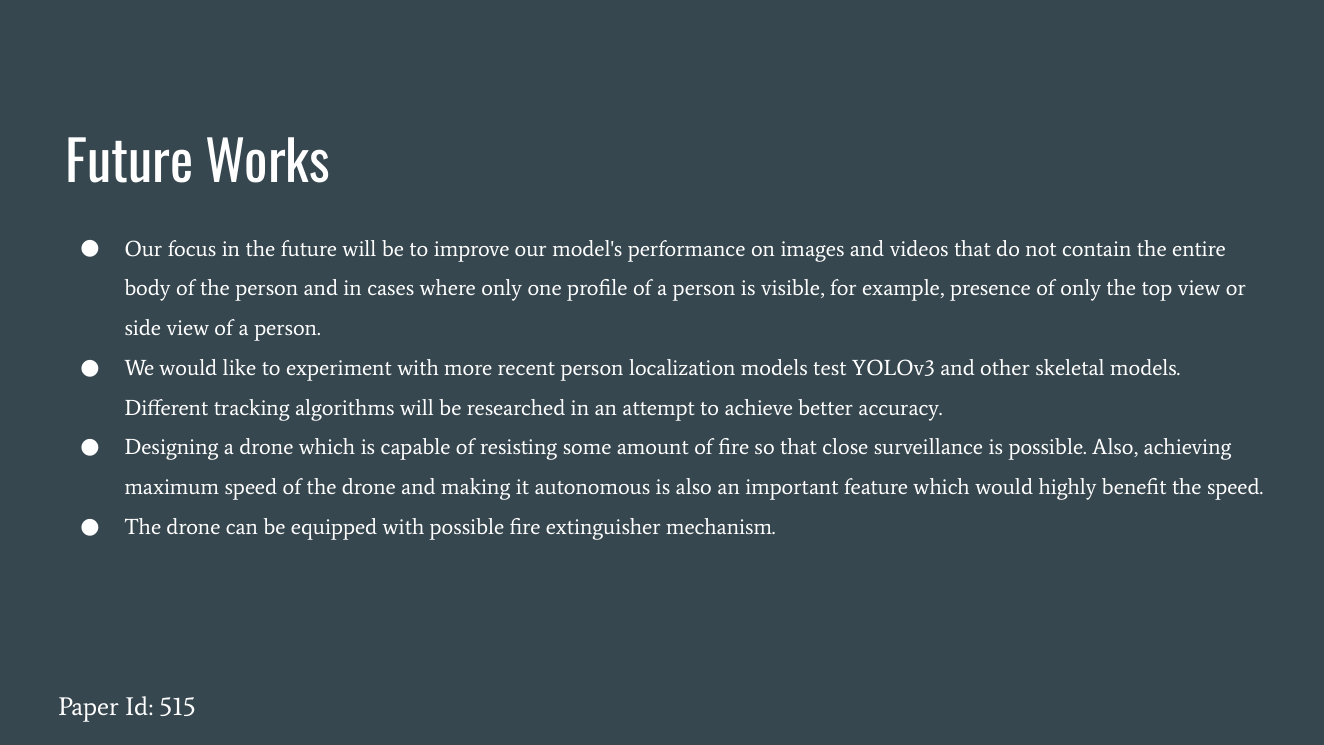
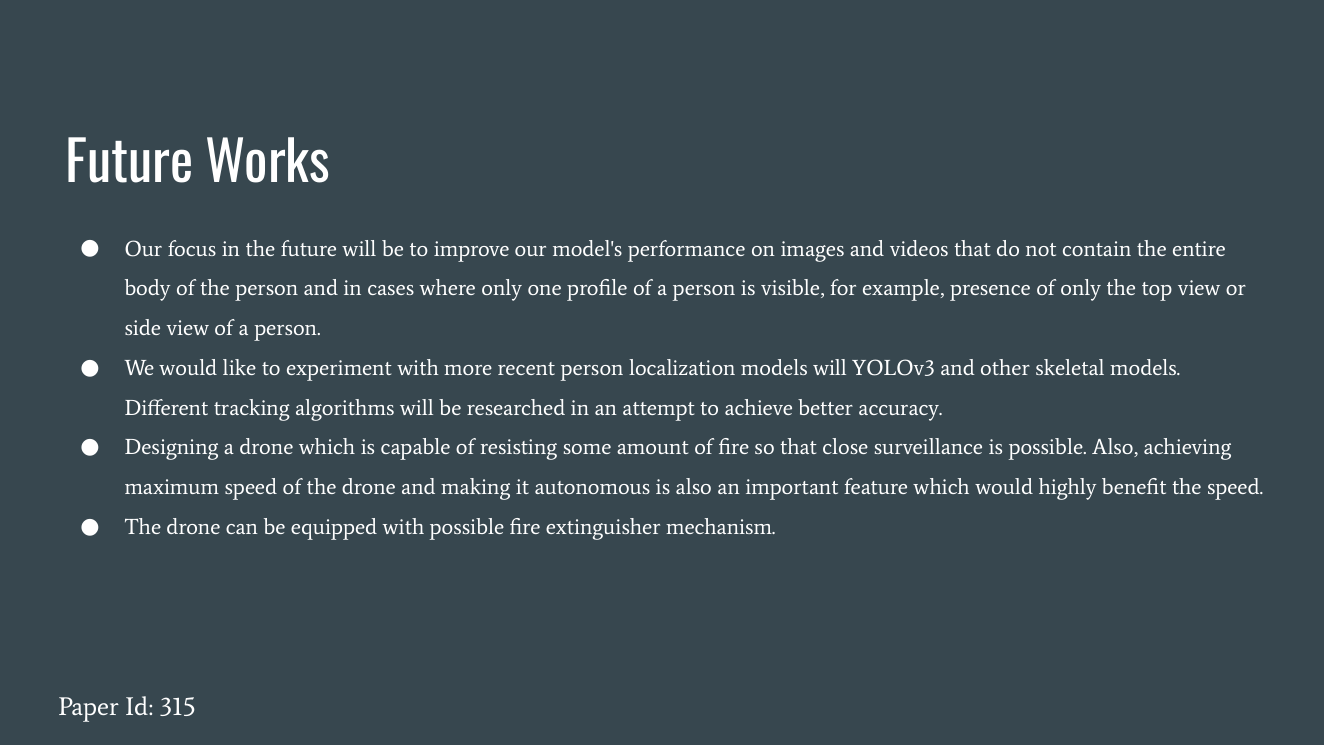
models test: test -> will (830, 368)
515: 515 -> 315 (178, 707)
